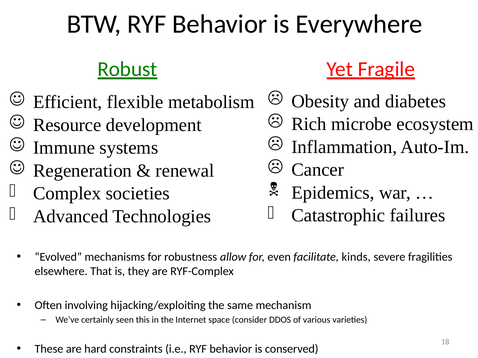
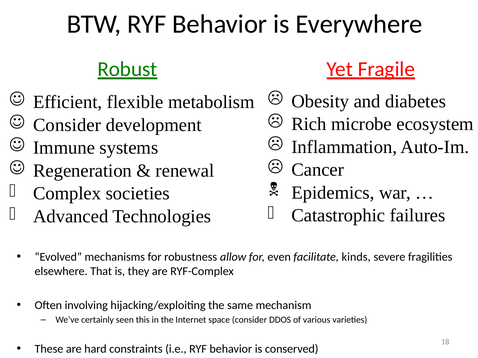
Resource: Resource -> Consider (67, 125)
